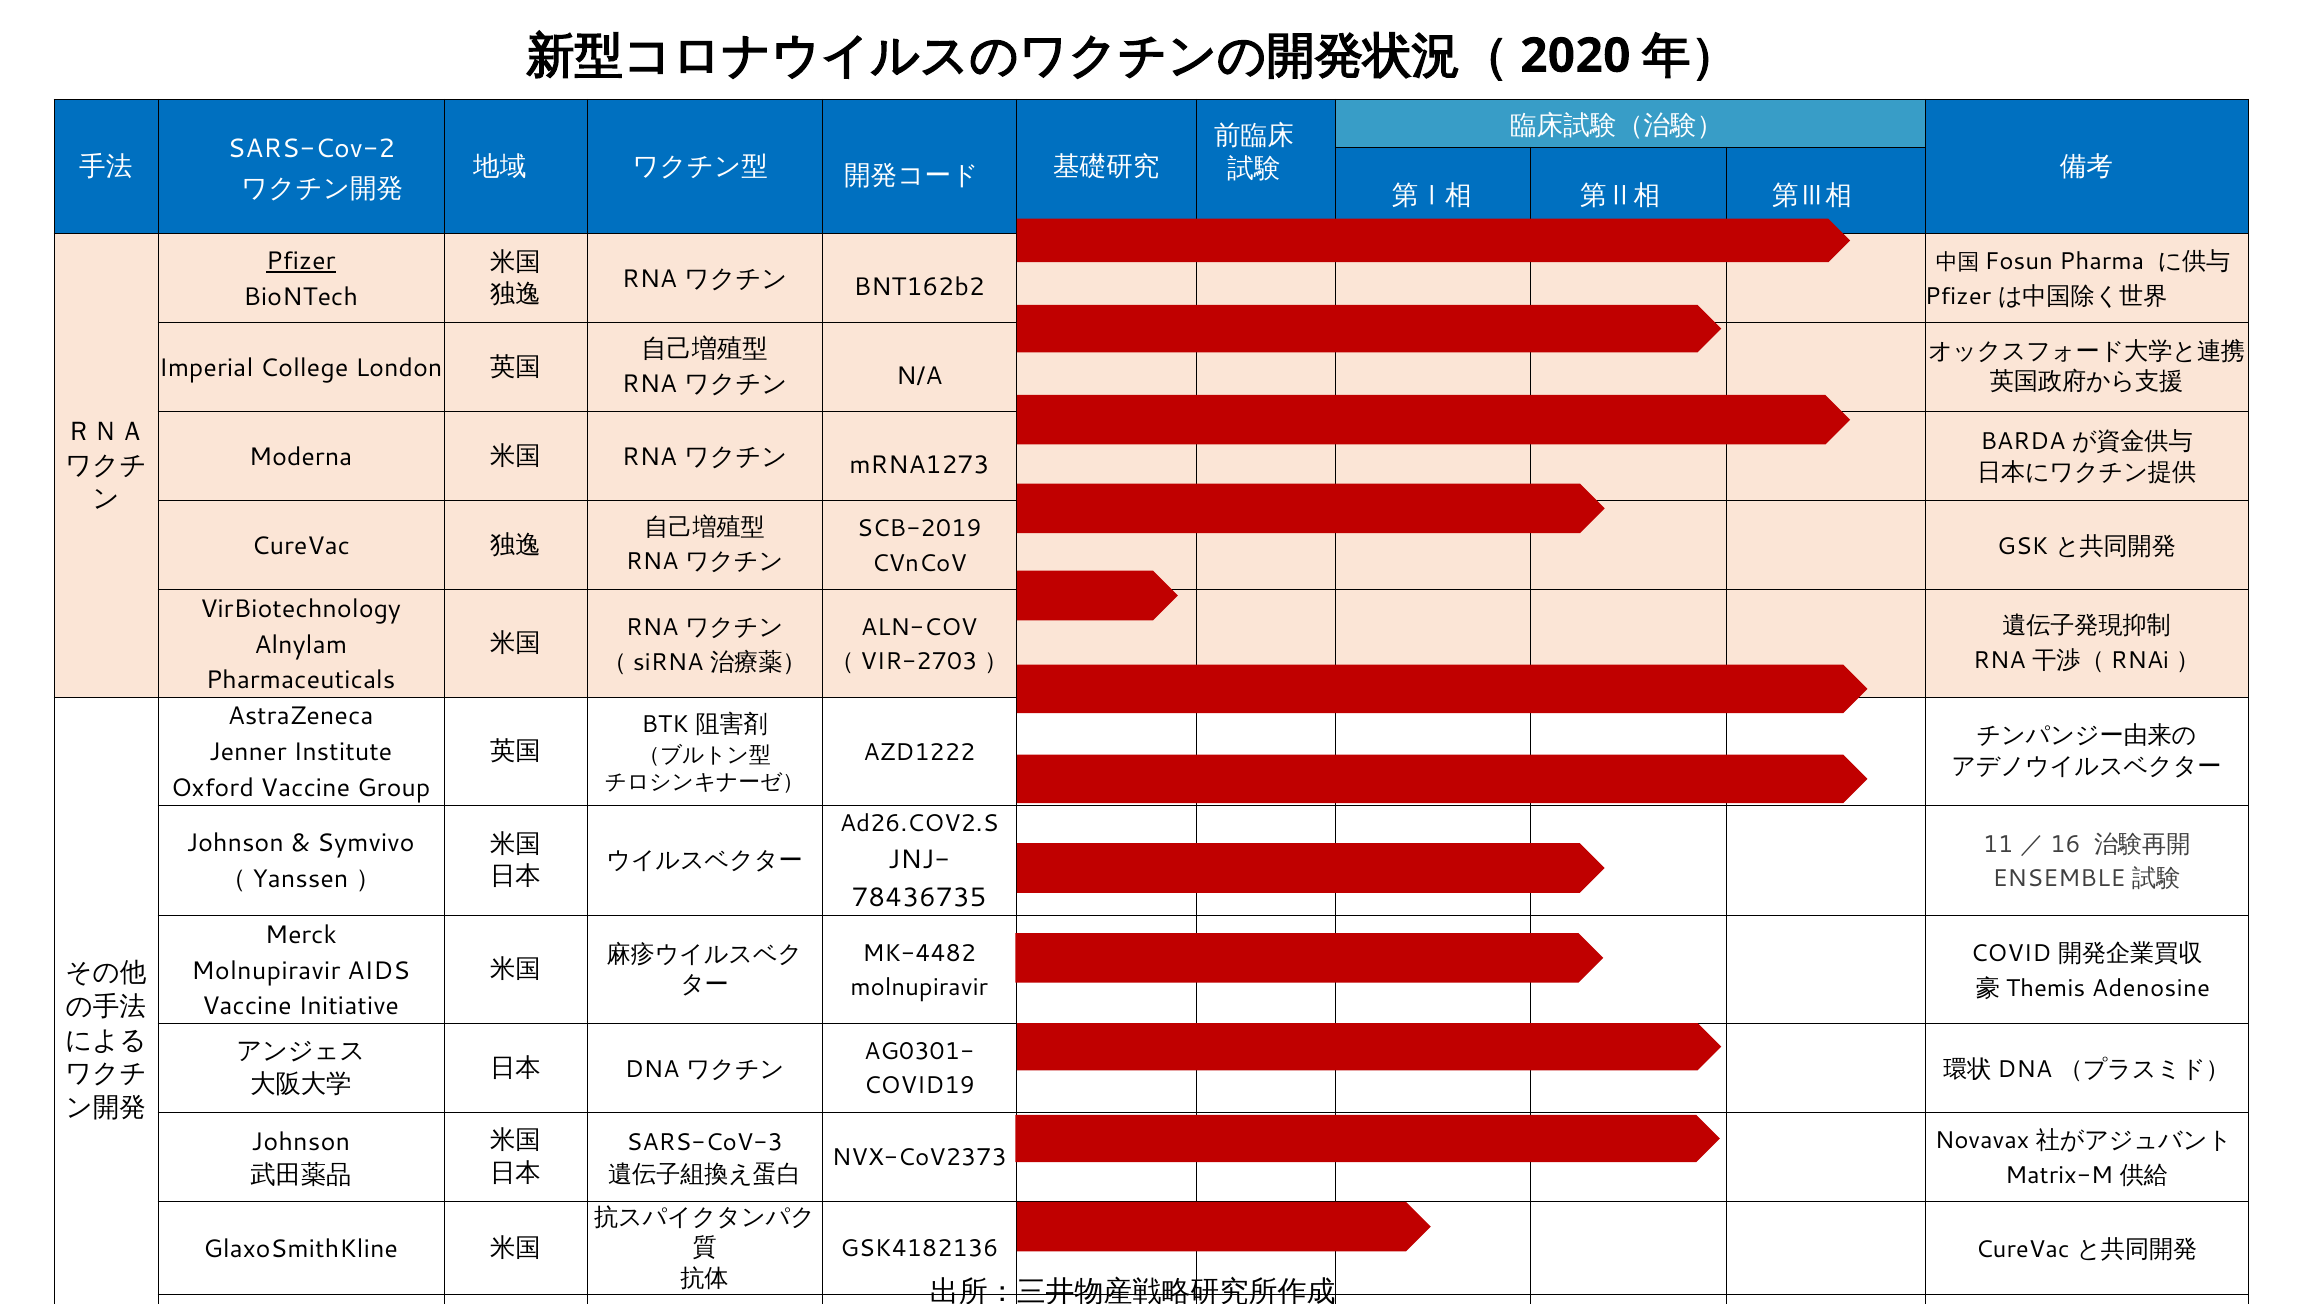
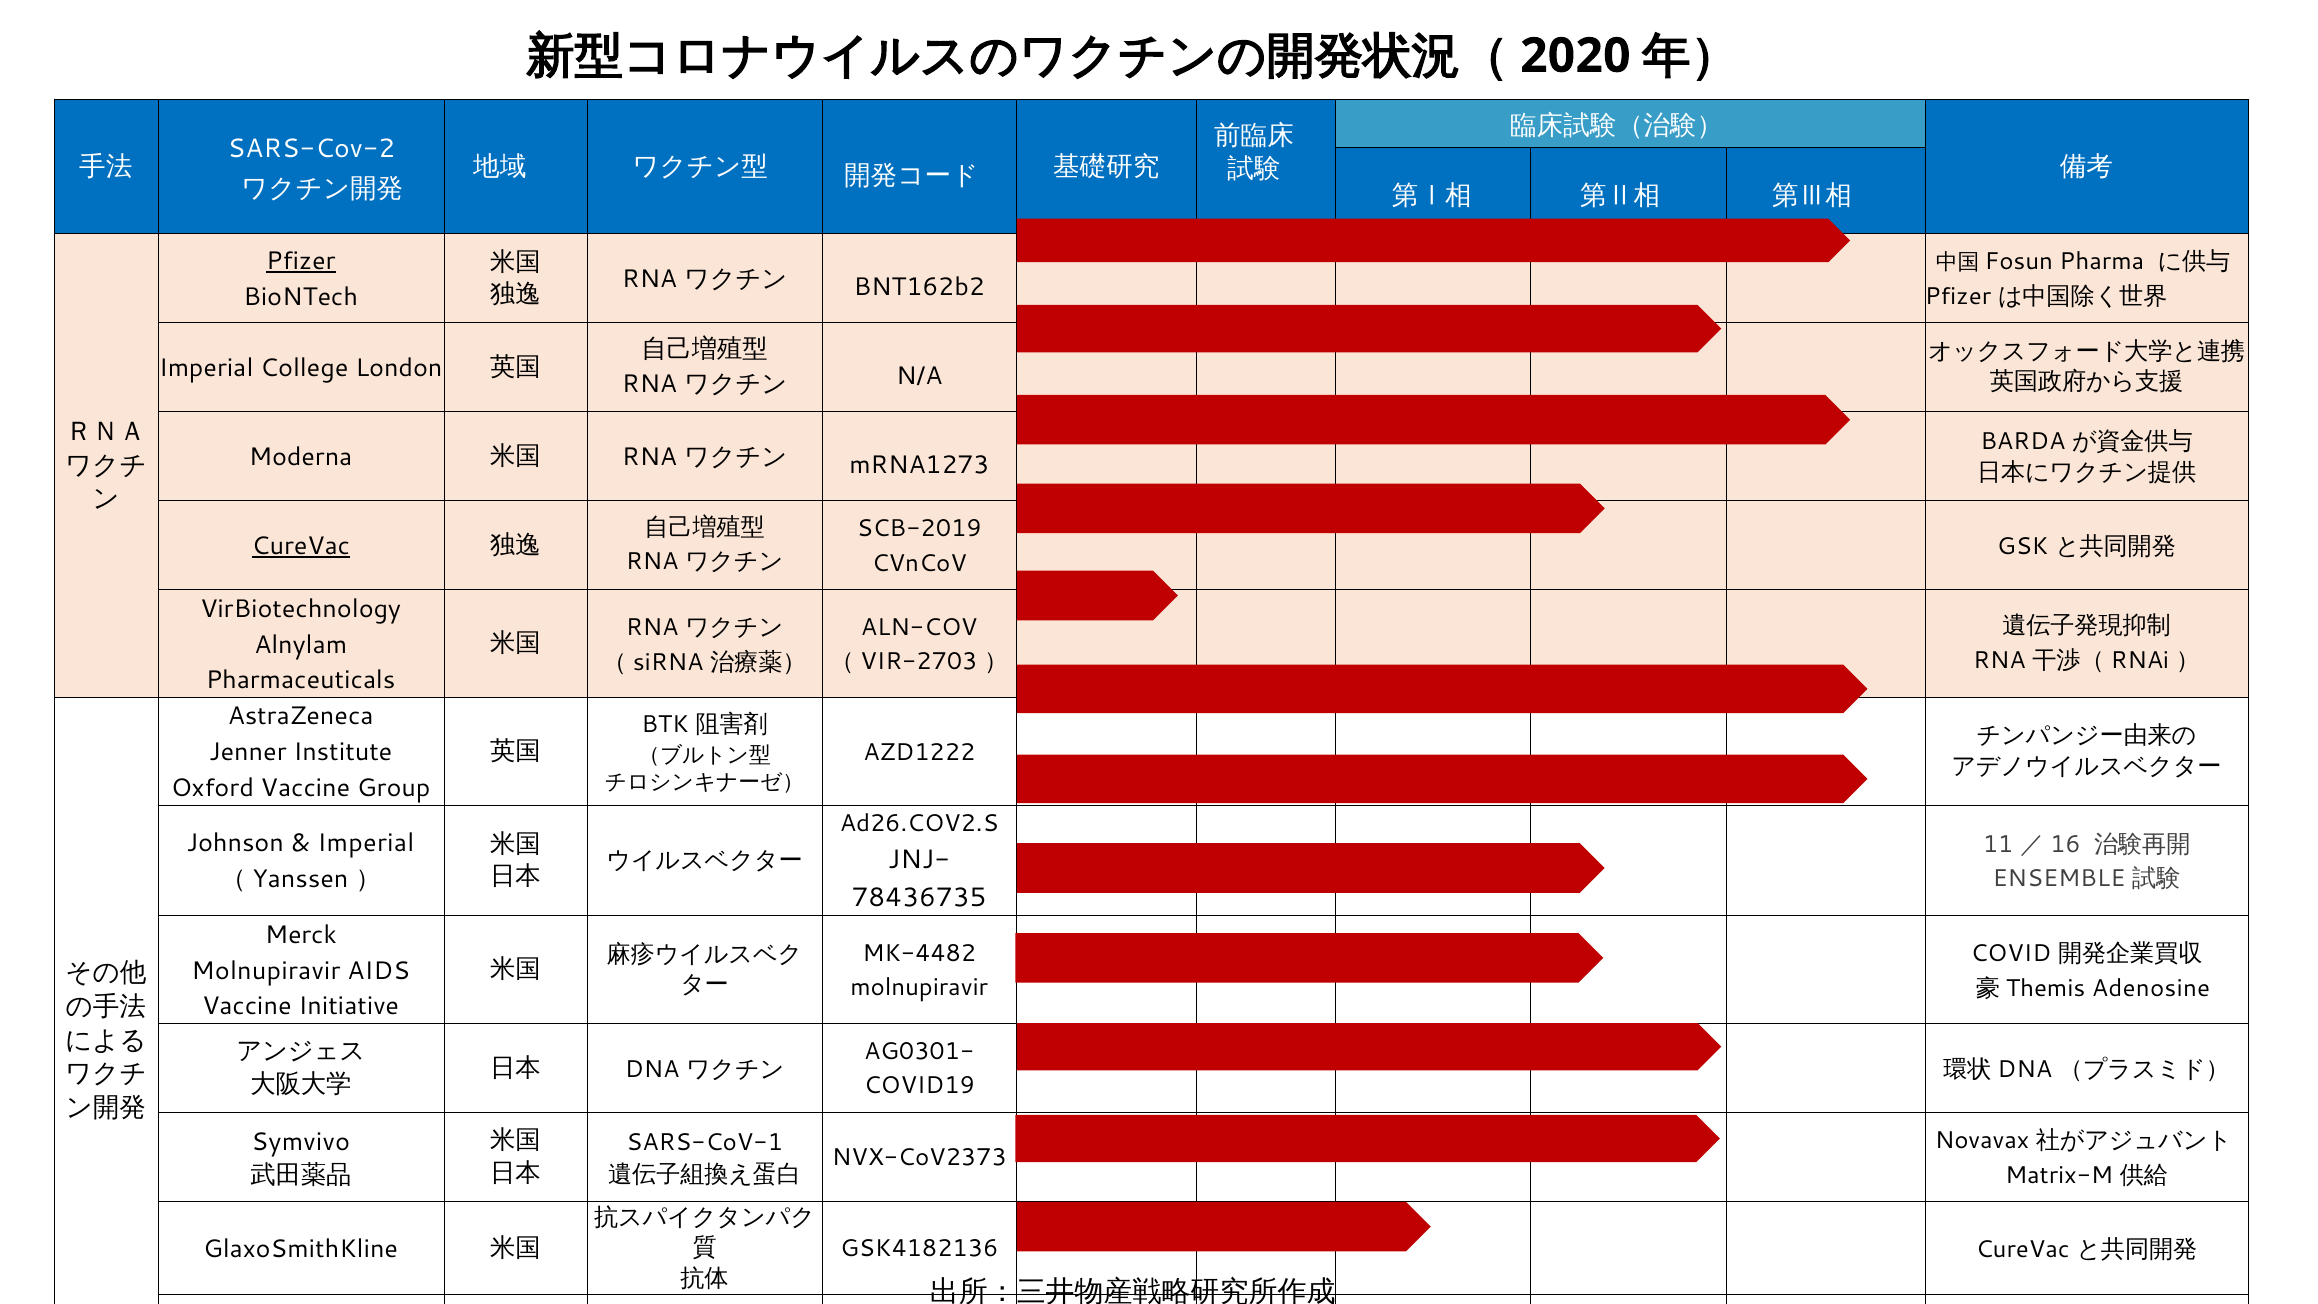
CureVac underline: none -> present (301, 546)
Symvivo: Symvivo -> Imperial (366, 843)
Johnson: Johnson -> Symvivo (301, 1142)
SARS-CoV-3: SARS-CoV-3 -> SARS-CoV-1 (705, 1142)
